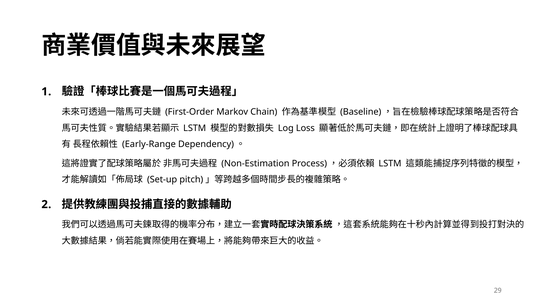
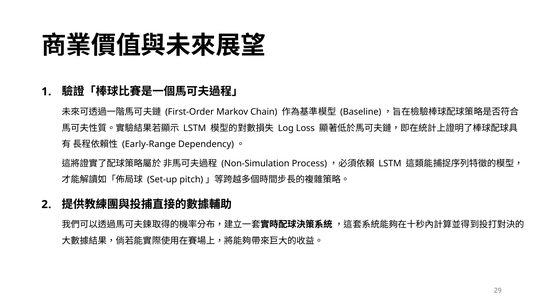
Non-Estimation: Non-Estimation -> Non-Simulation (255, 164)
